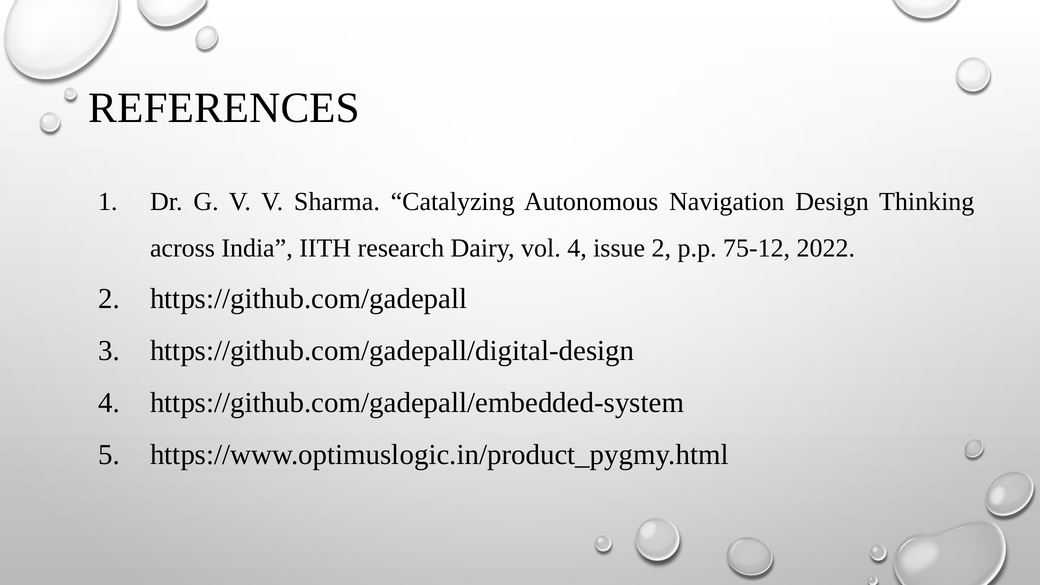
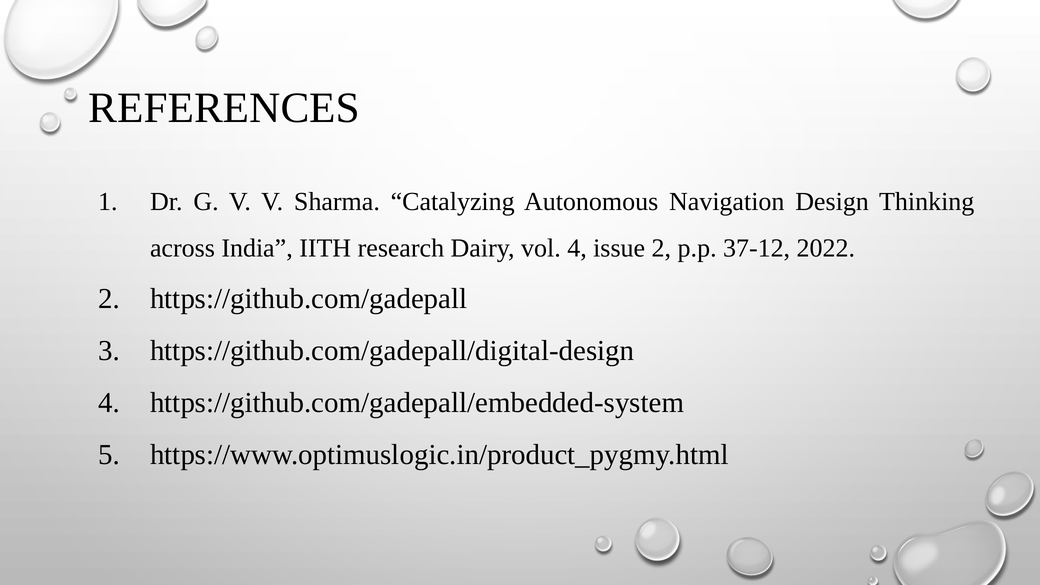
75-12: 75-12 -> 37-12 (757, 248)
